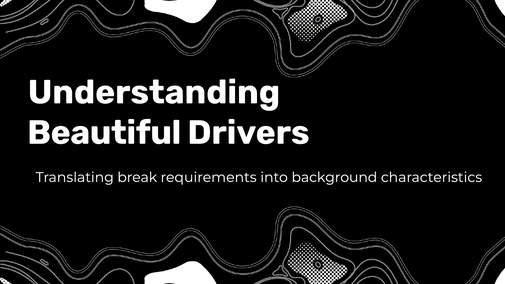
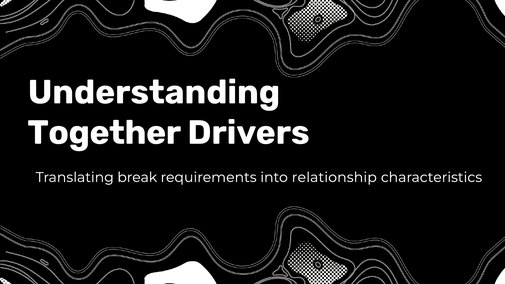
Beautiful: Beautiful -> Together (104, 133)
background: background -> relationship (334, 177)
